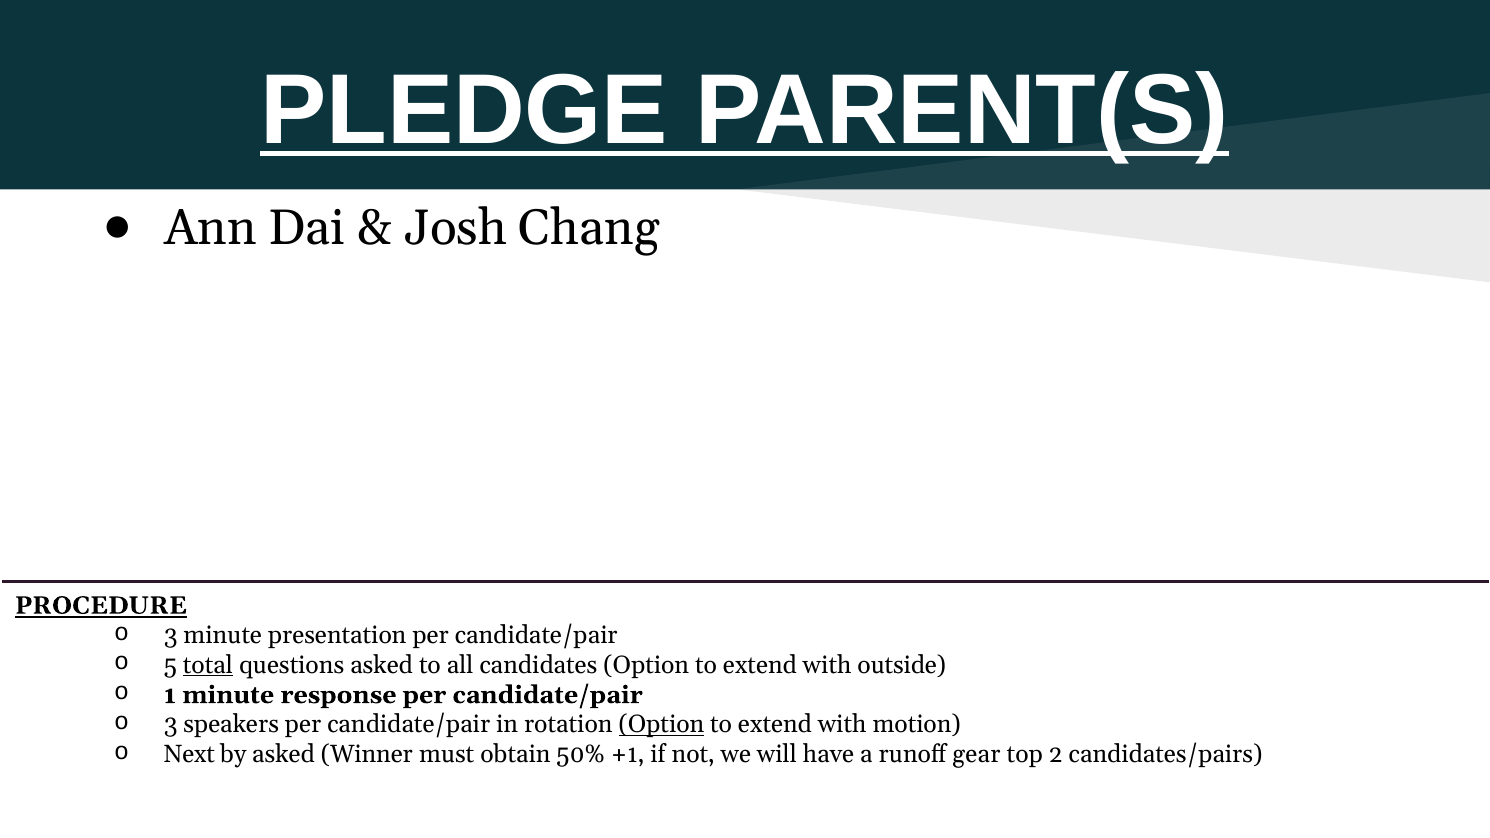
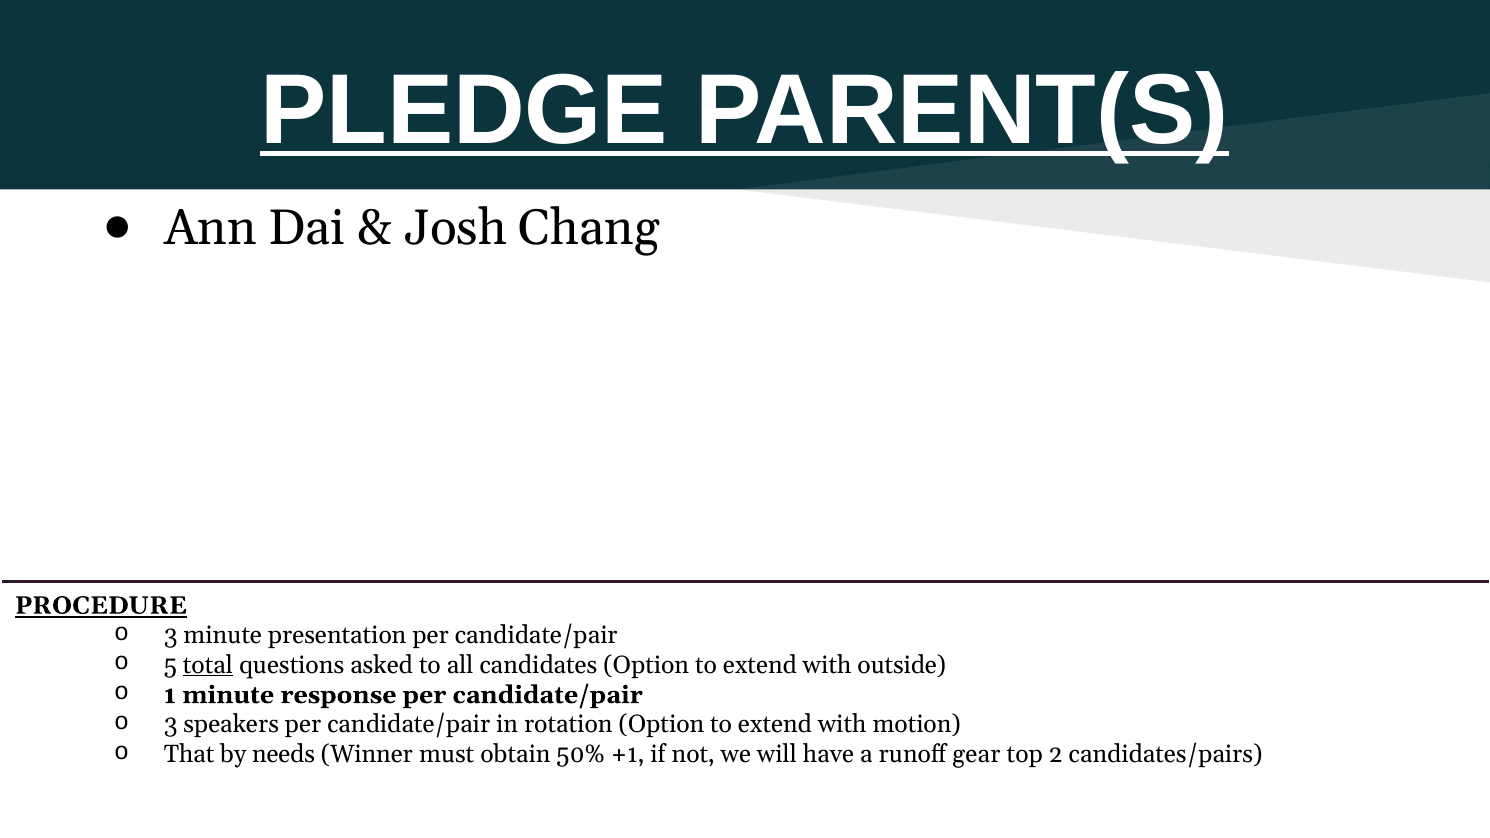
Option underline: present -> none (661, 725)
Next: Next -> That (189, 755)
by asked: asked -> needs (284, 755)
